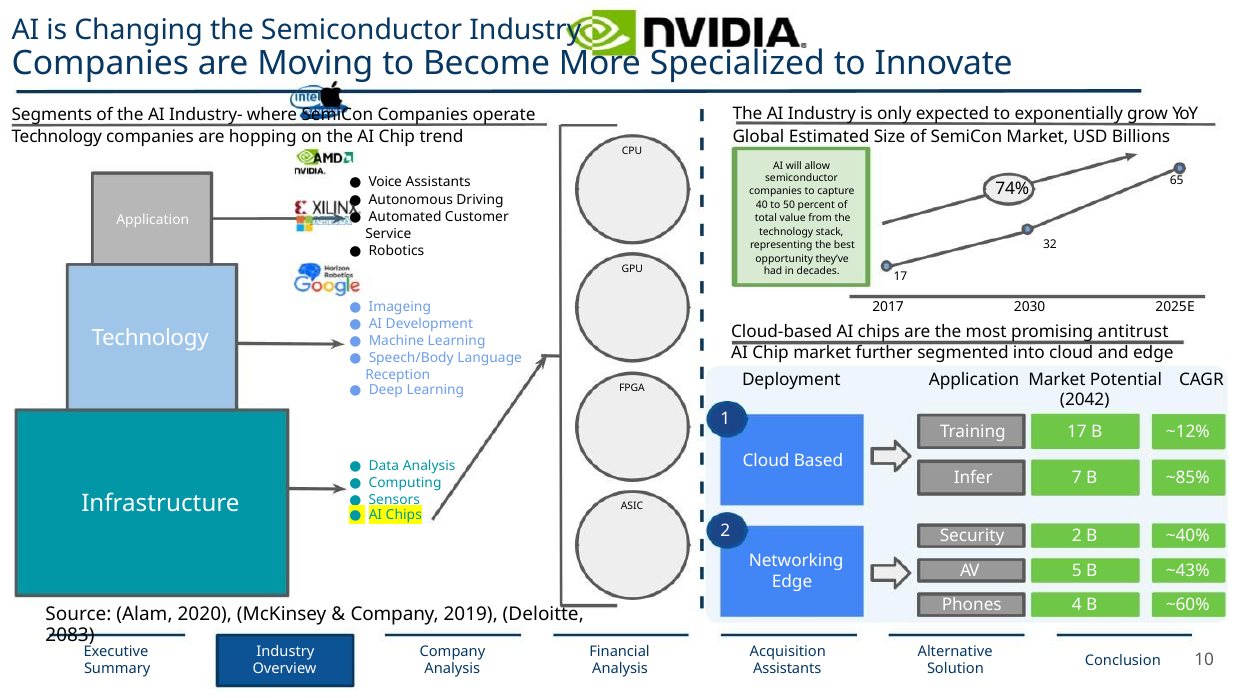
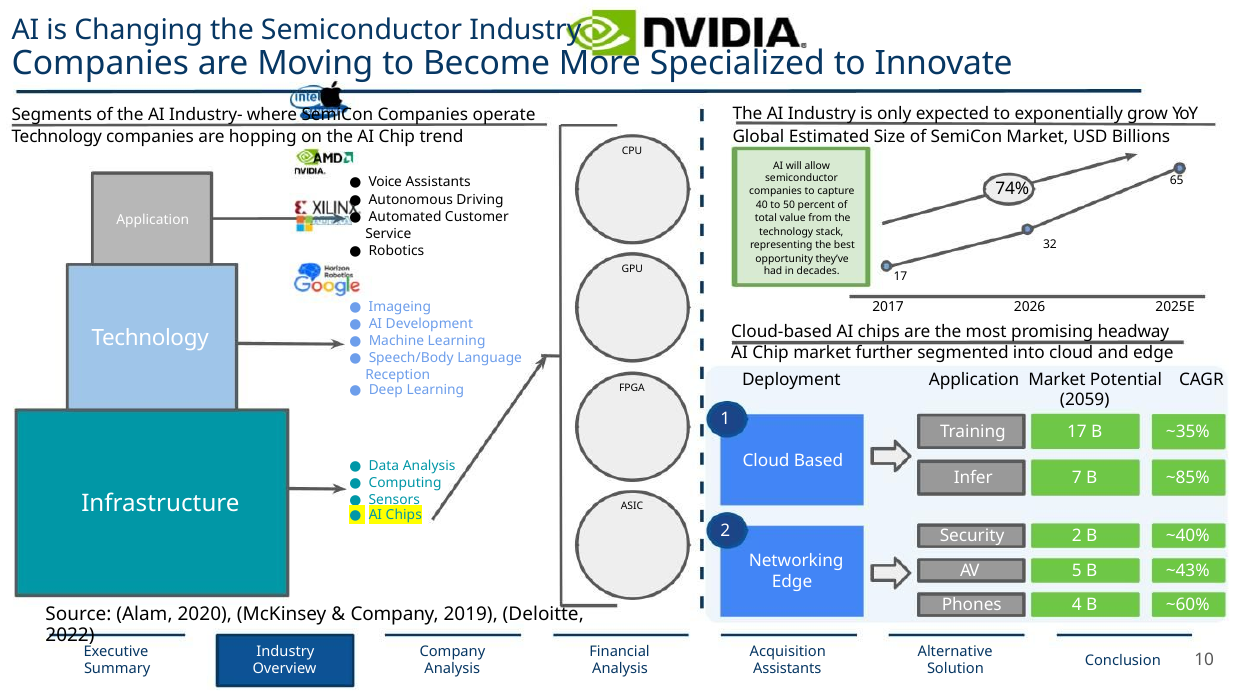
2030: 2030 -> 2026 (1030, 307)
antitrust: antitrust -> headway (1133, 332)
2042: 2042 -> 2059 (1085, 401)
~12%: ~12% -> ~35% (1188, 433)
2083: 2083 -> 2022 (70, 636)
